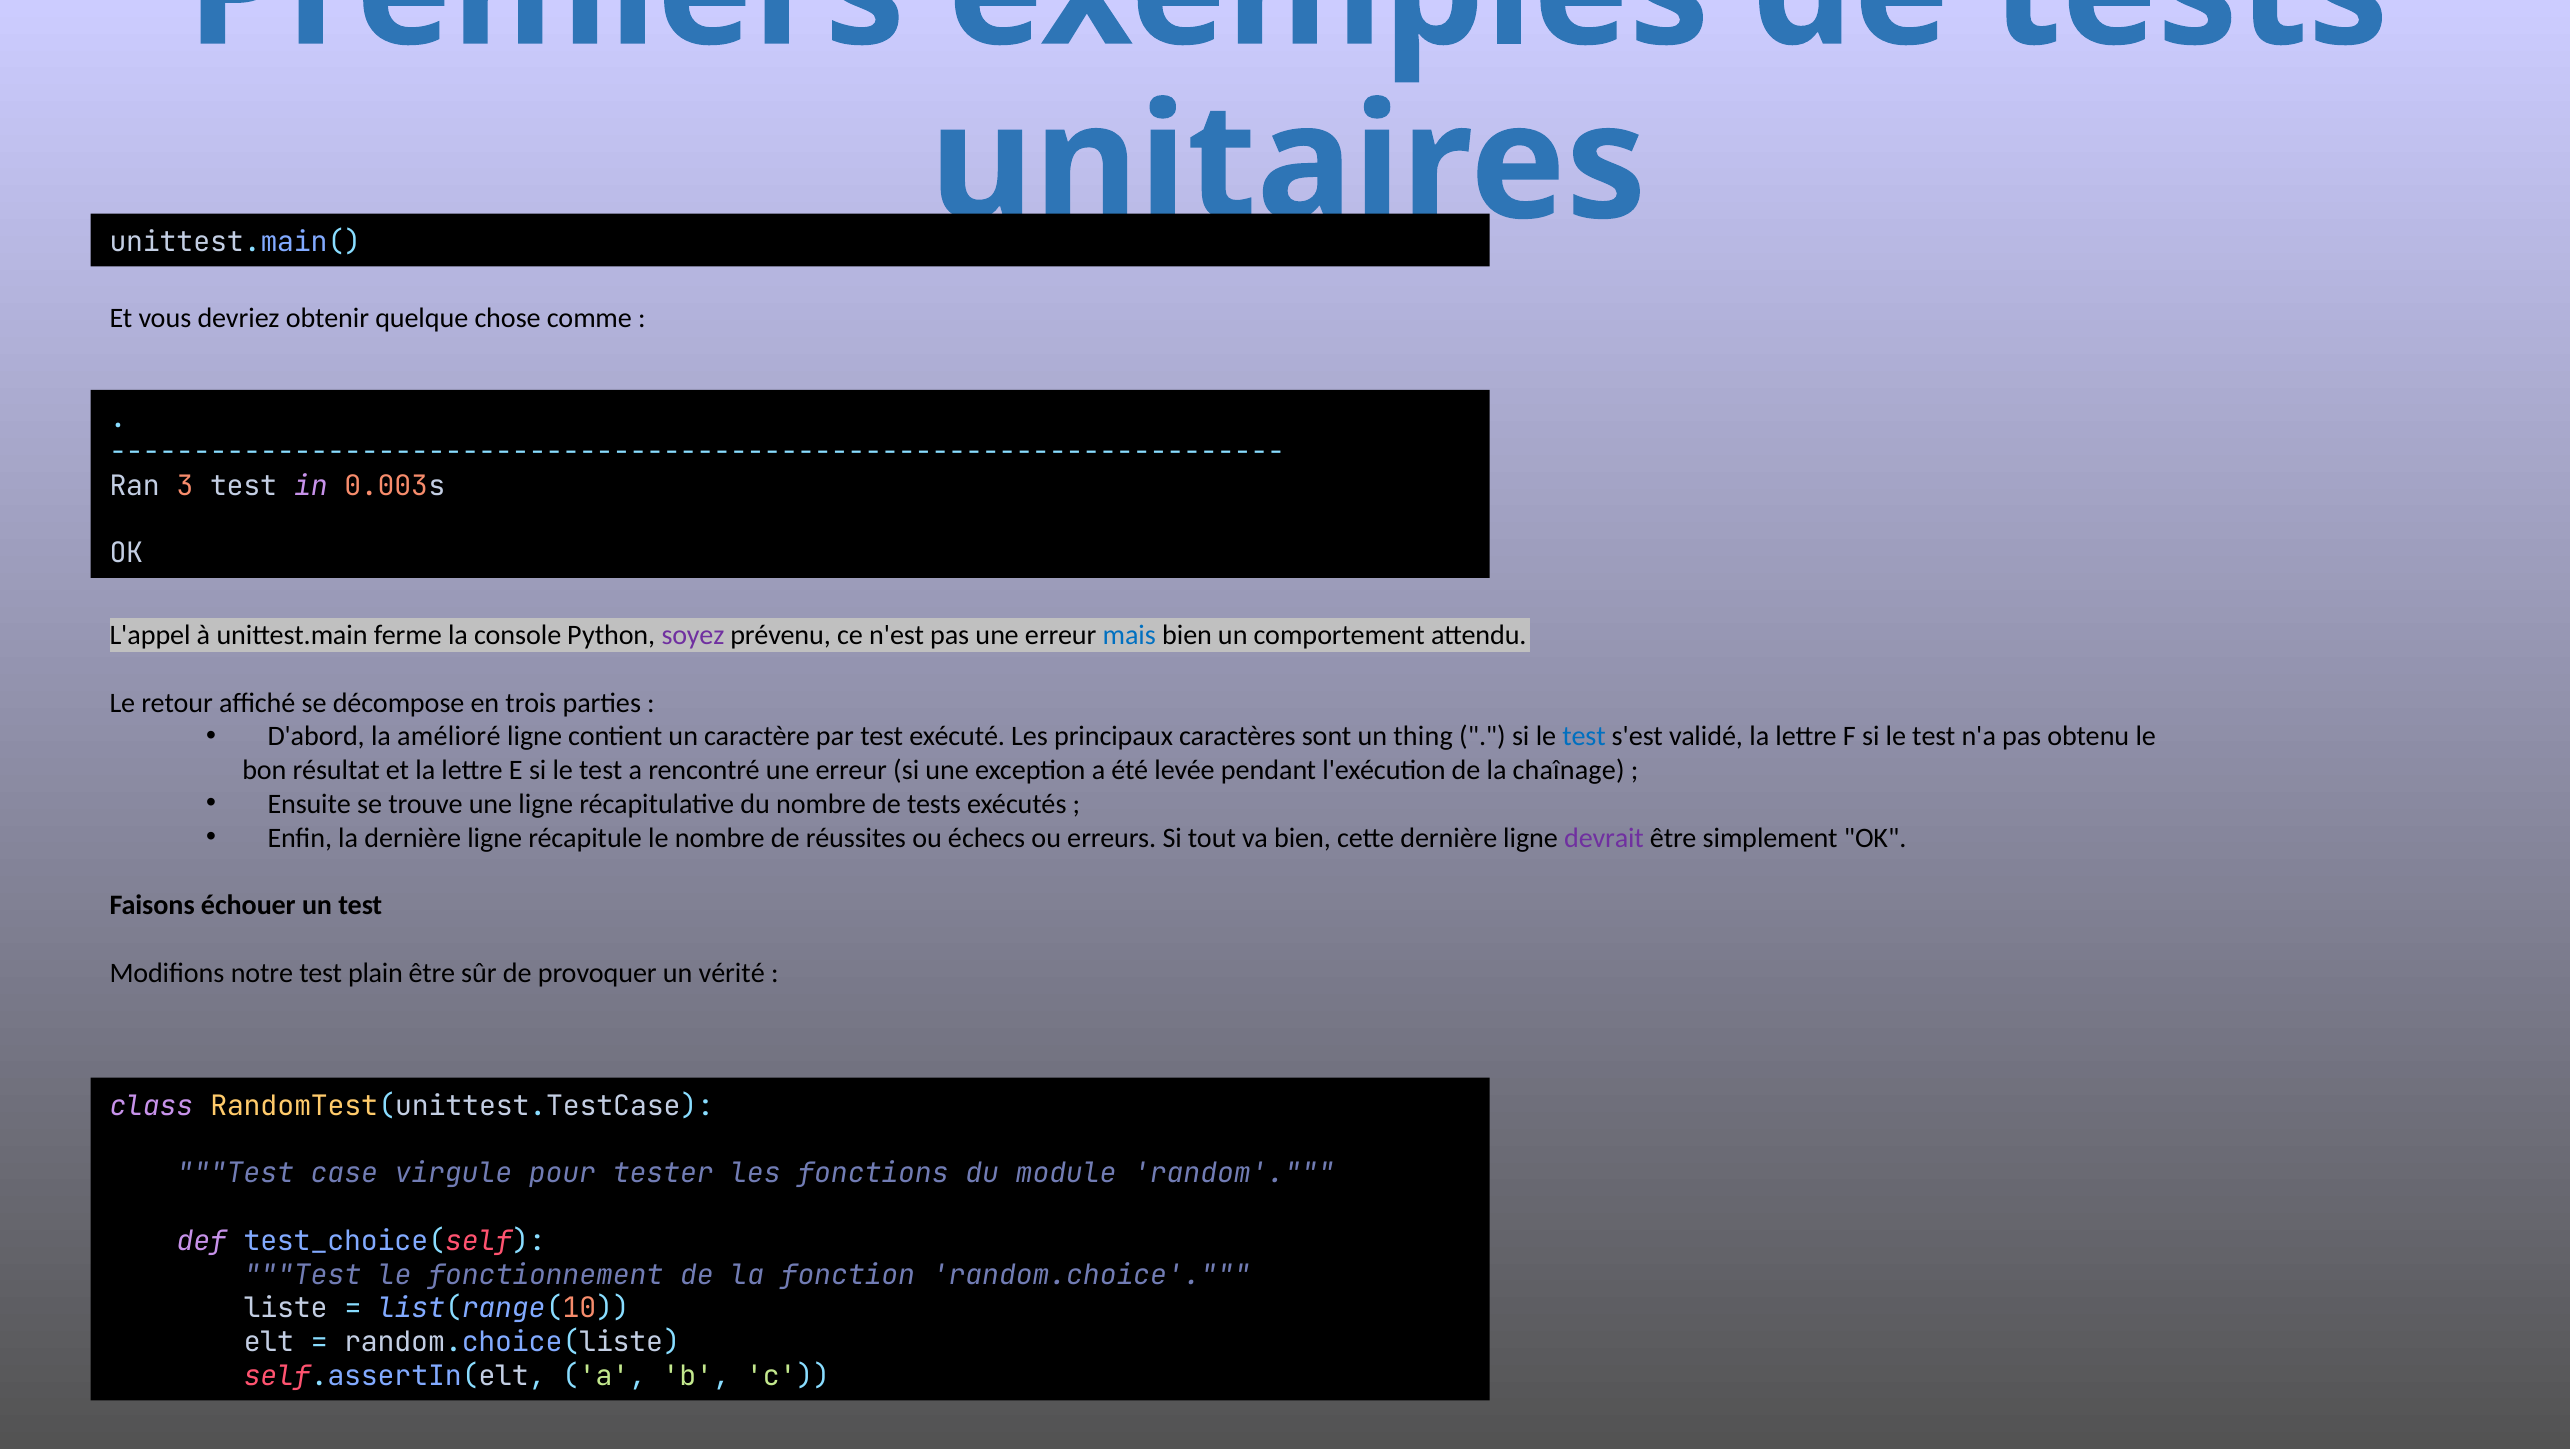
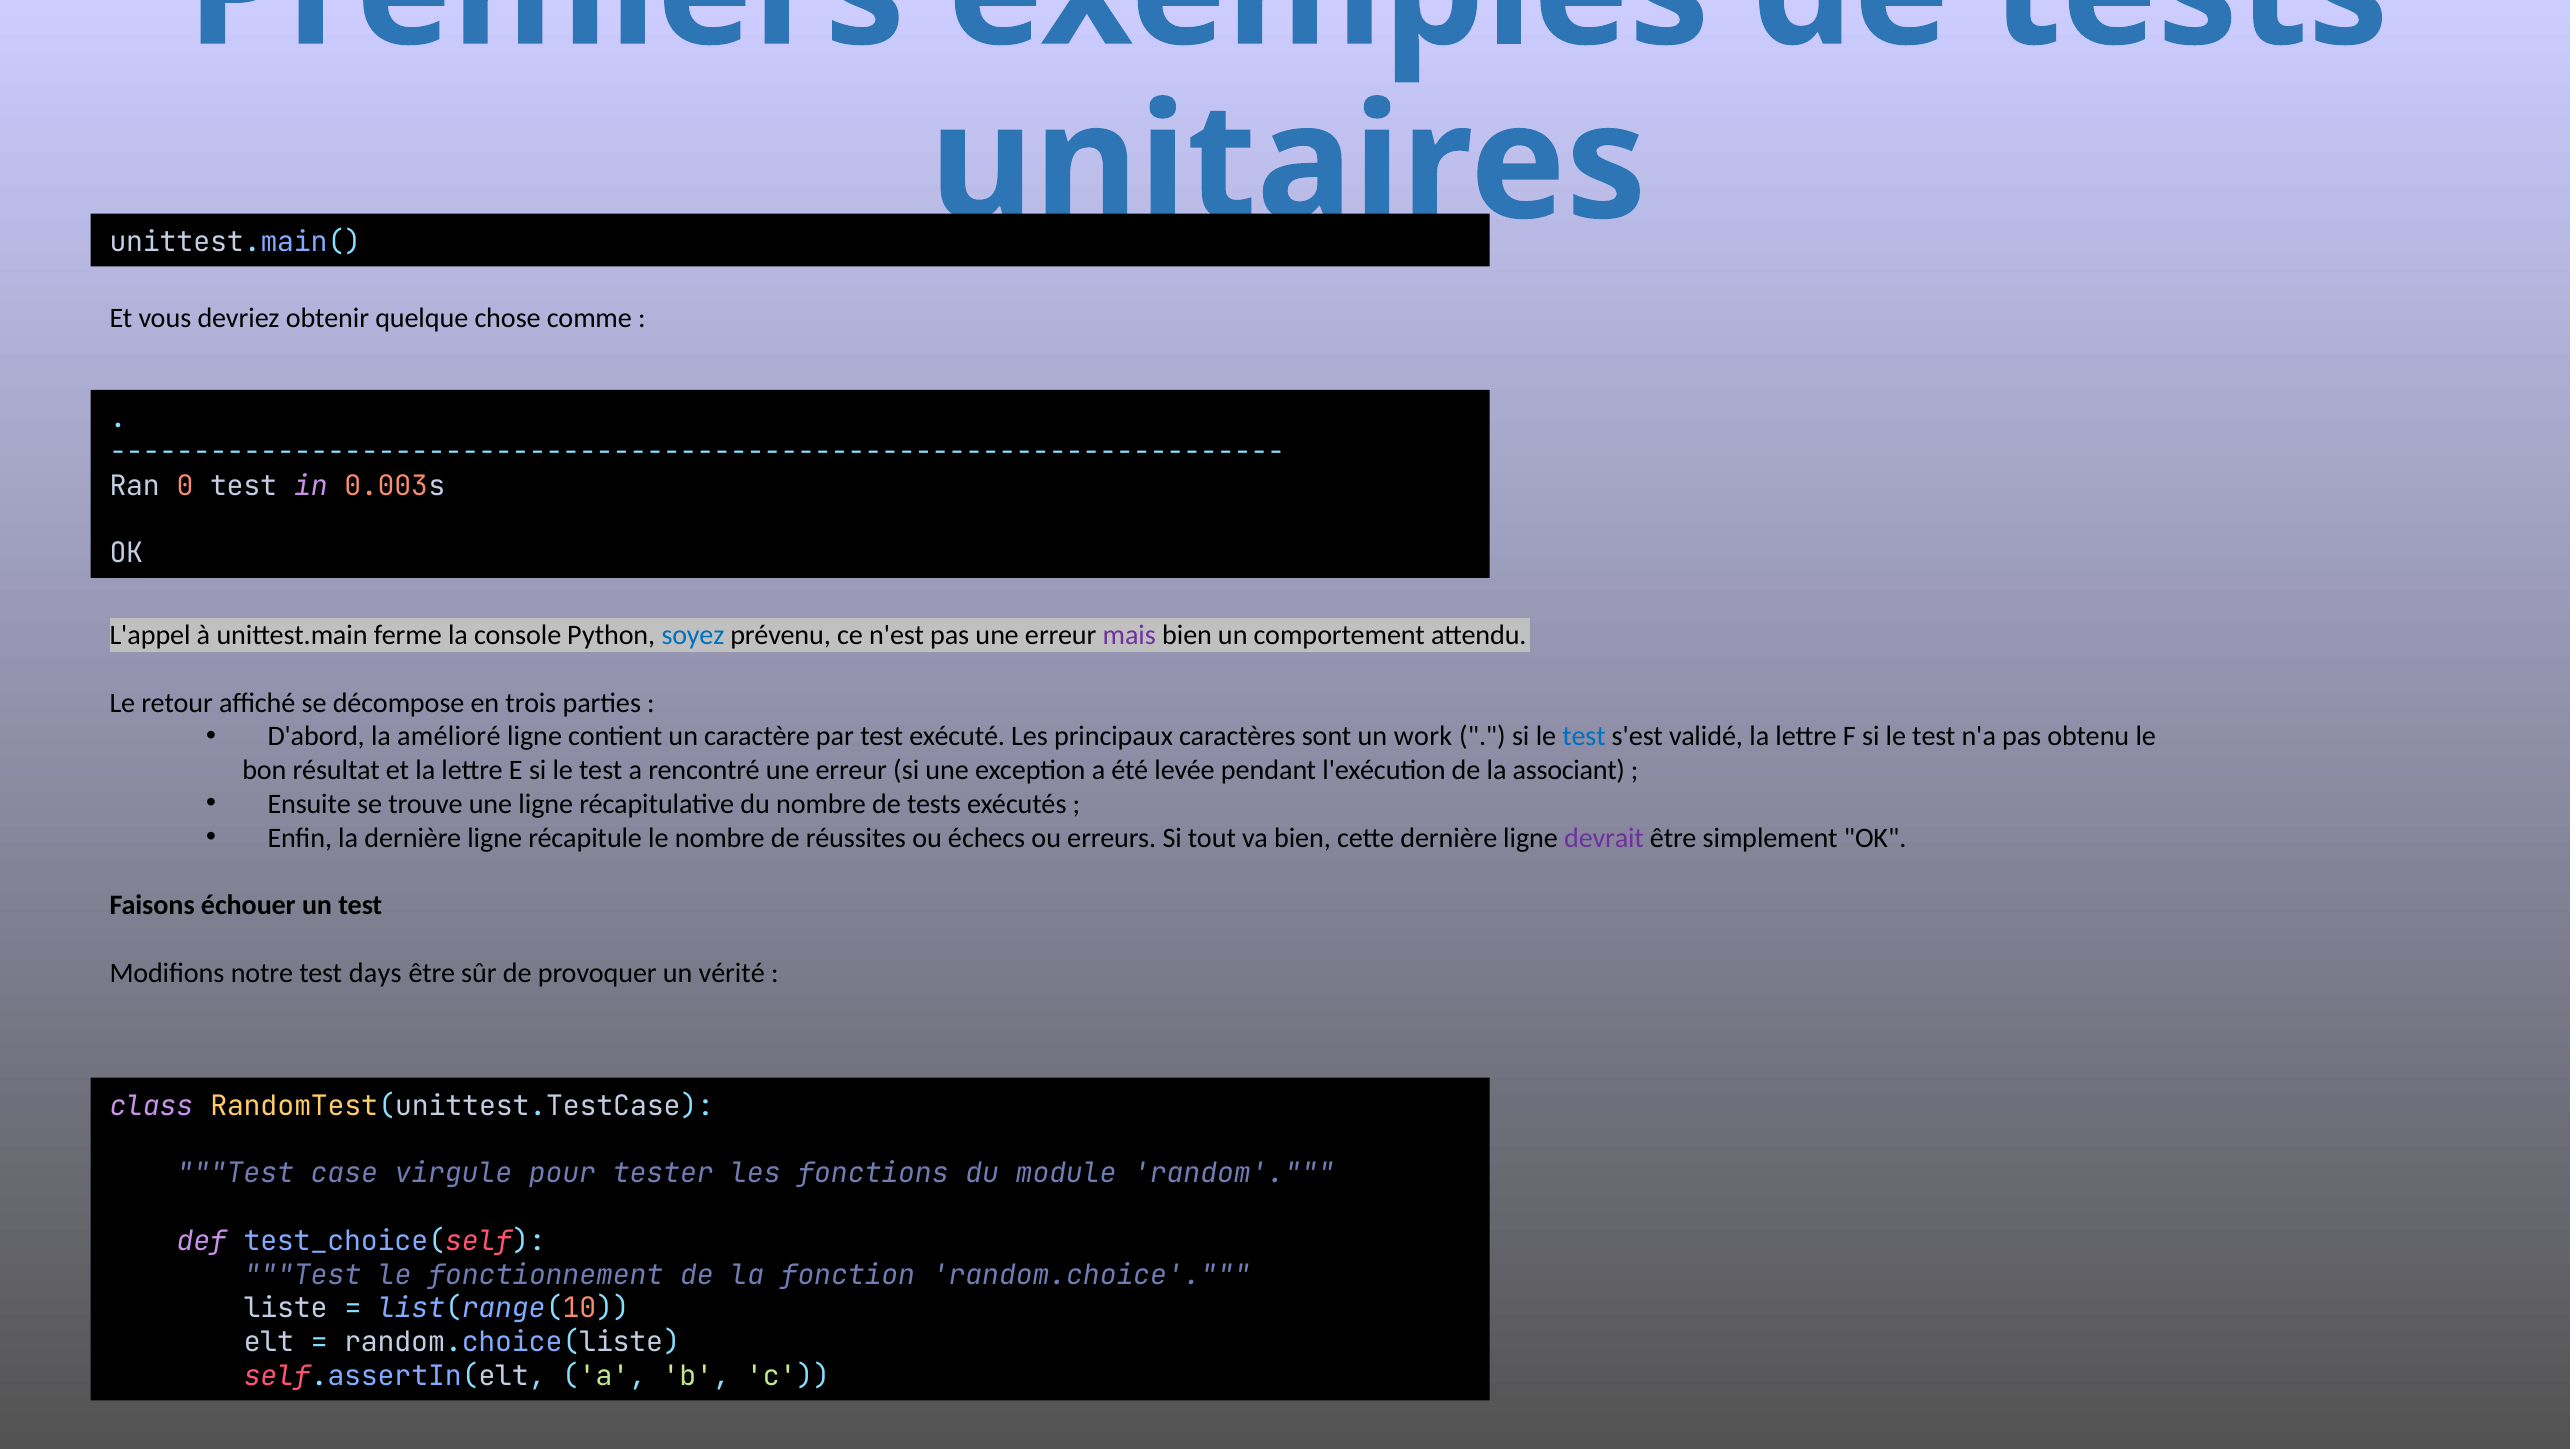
3: 3 -> 0 (185, 486)
soyez colour: purple -> blue (693, 635)
mais colour: blue -> purple (1129, 635)
thing: thing -> work (1423, 737)
chaînage: chaînage -> associant (1569, 770)
plain: plain -> days (375, 973)
